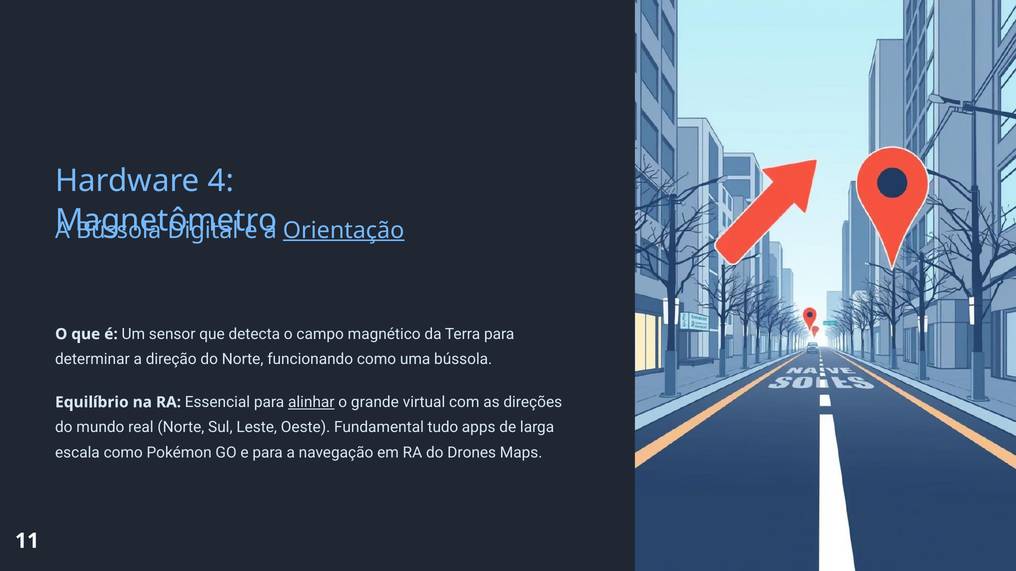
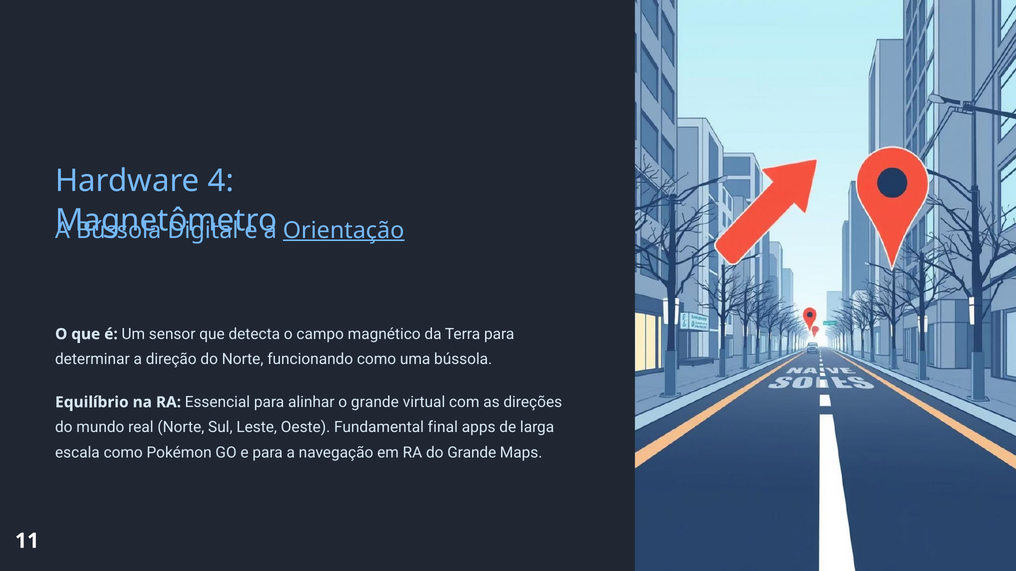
alinhar underline: present -> none (311, 403)
tudo: tudo -> final (443, 428)
do Drones: Drones -> Grande (472, 453)
